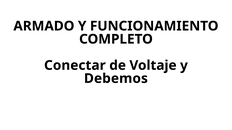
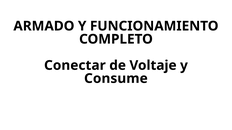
Debemos: Debemos -> Consume (116, 79)
